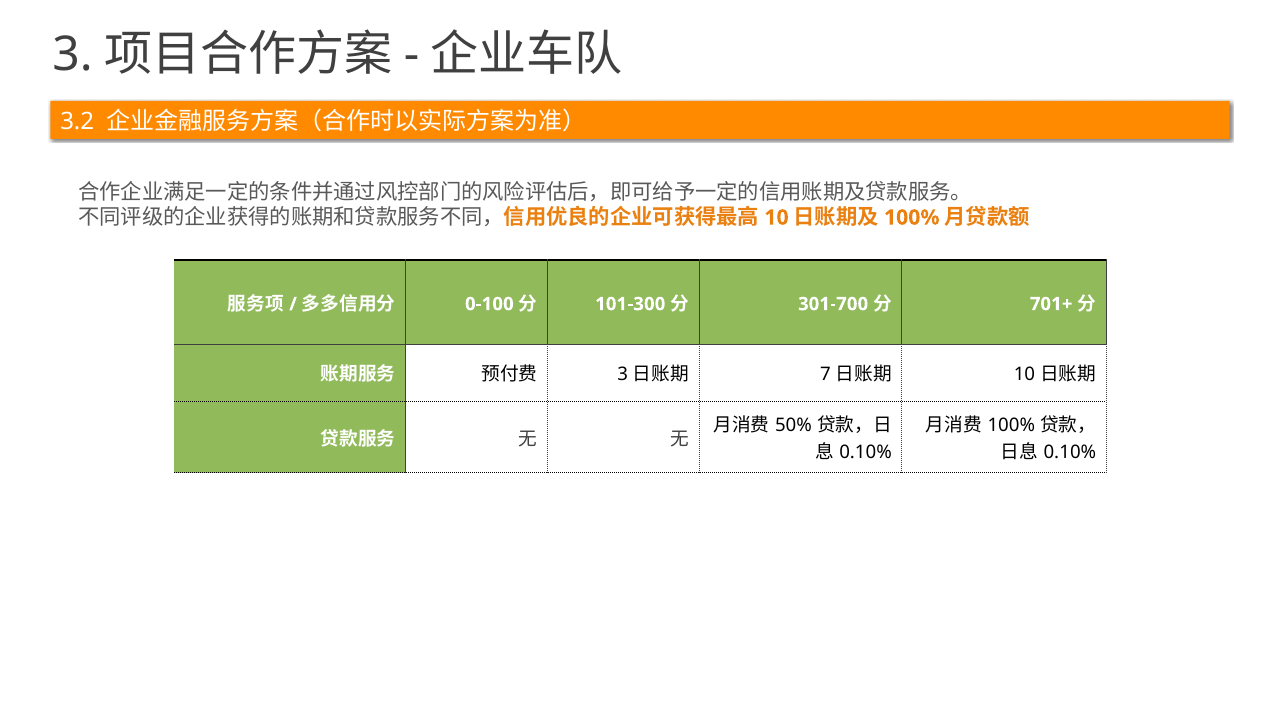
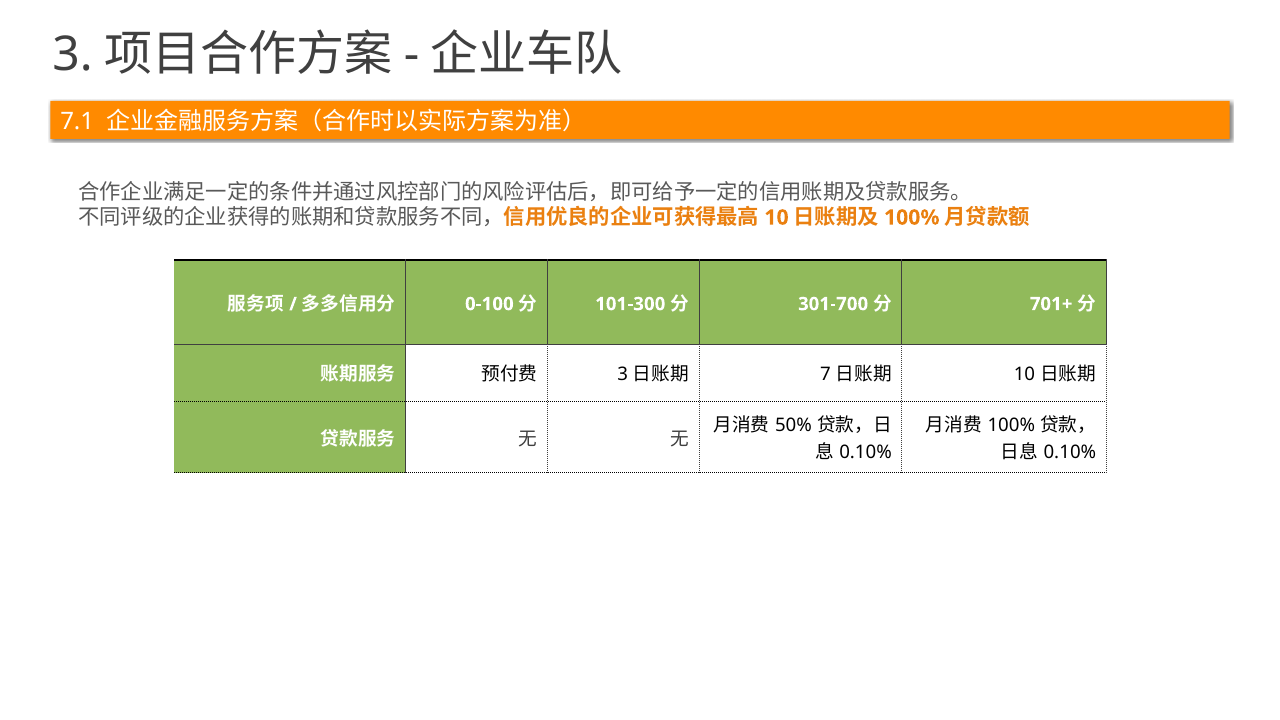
3.2: 3.2 -> 7.1 (77, 121)
